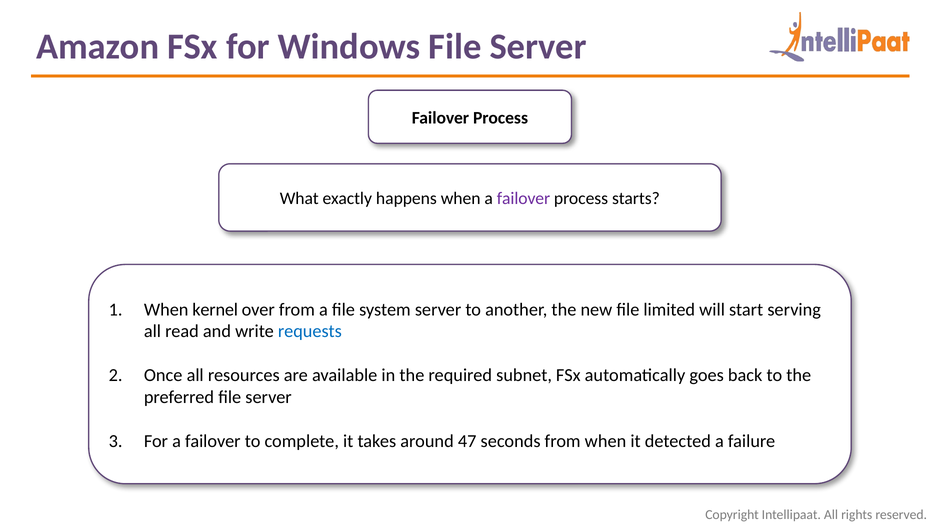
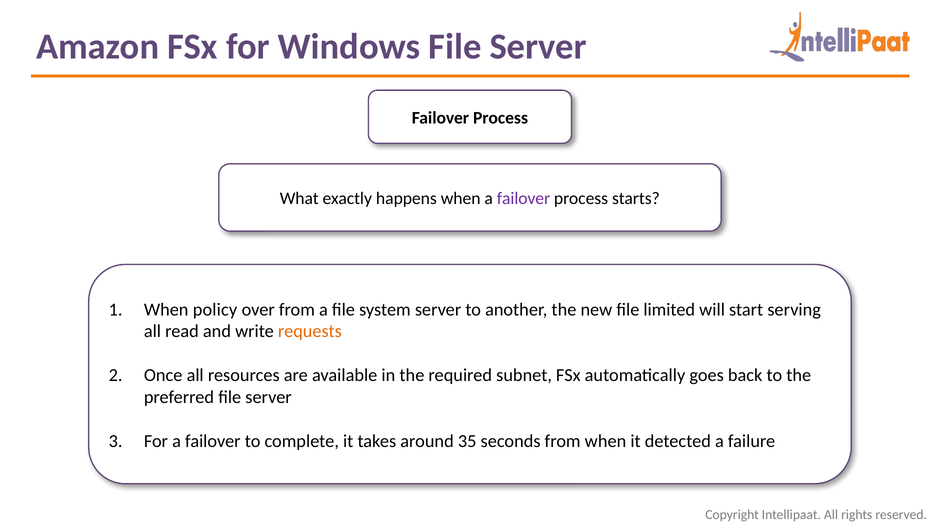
kernel: kernel -> policy (215, 309)
requests colour: blue -> orange (310, 331)
47: 47 -> 35 (467, 441)
